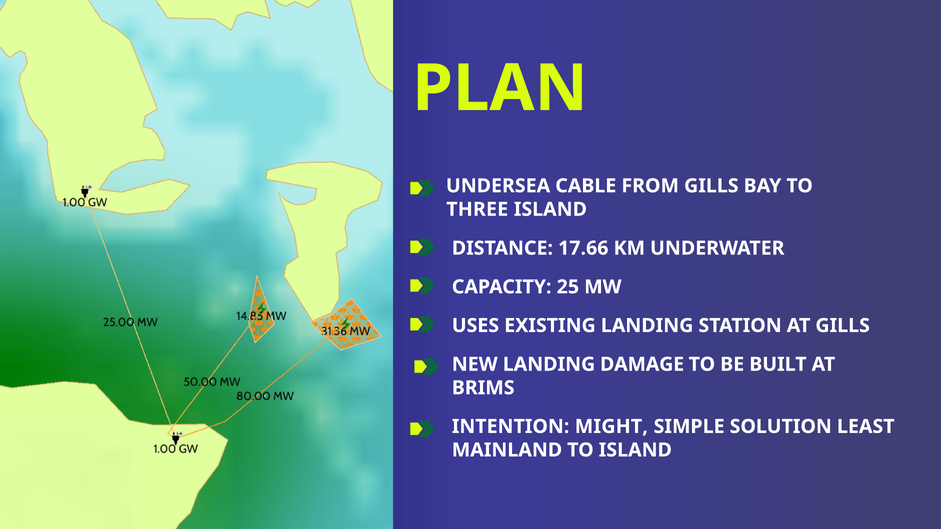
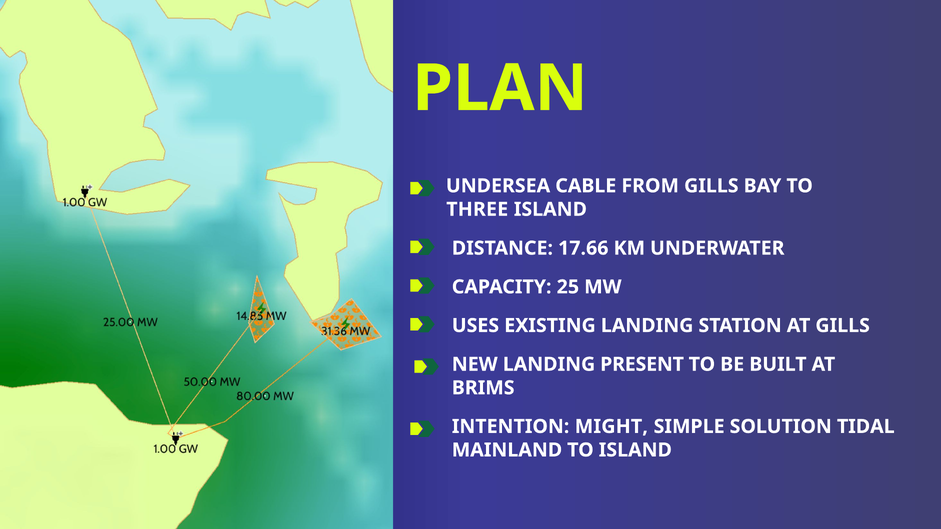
DAMAGE: DAMAGE -> PRESENT (642, 365)
LEAST: LEAST -> TIDAL (866, 427)
